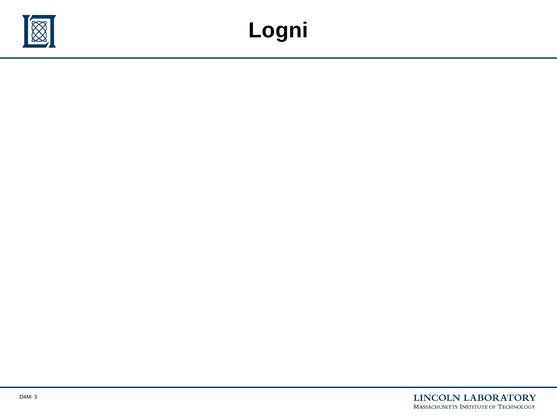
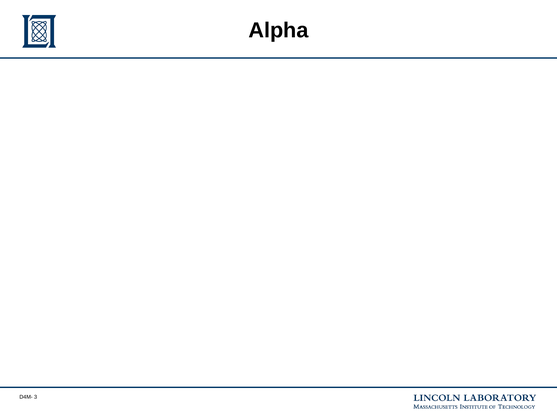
Logni: Logni -> Alpha (278, 30)
